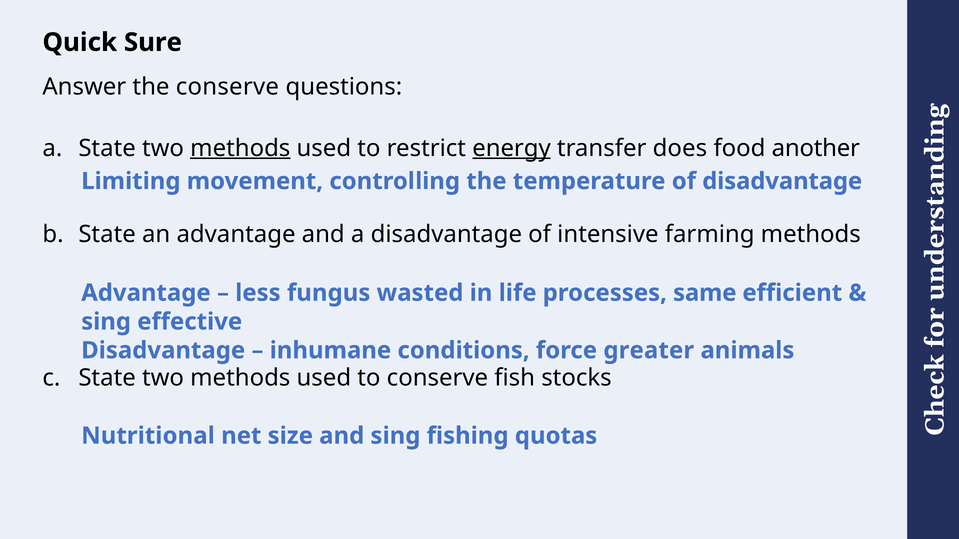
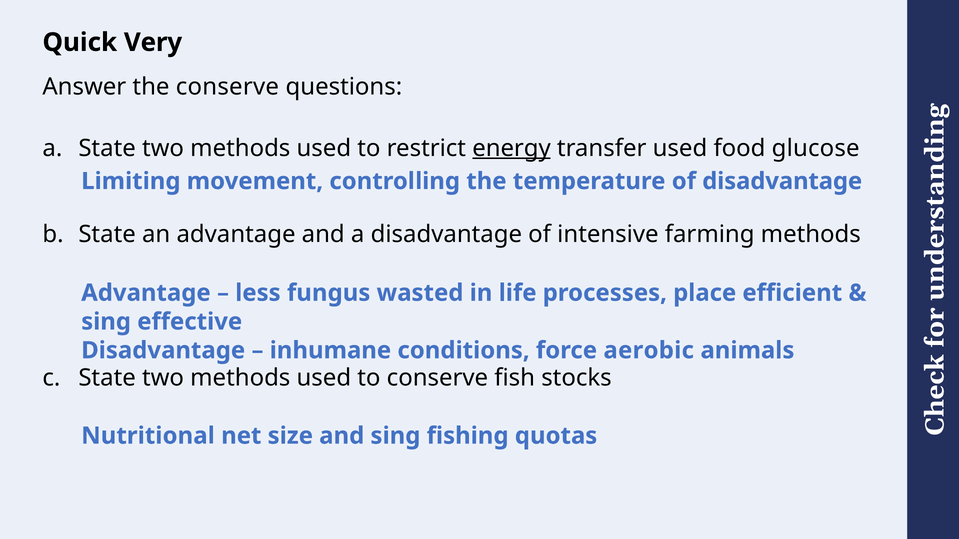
Sure: Sure -> Very (153, 42)
methods underline: present -> none (240, 148)
transfer does: does -> used (680, 148)
another: another -> glucose (816, 148)
same: same -> place (705, 293)
greater: greater -> aerobic (649, 351)
